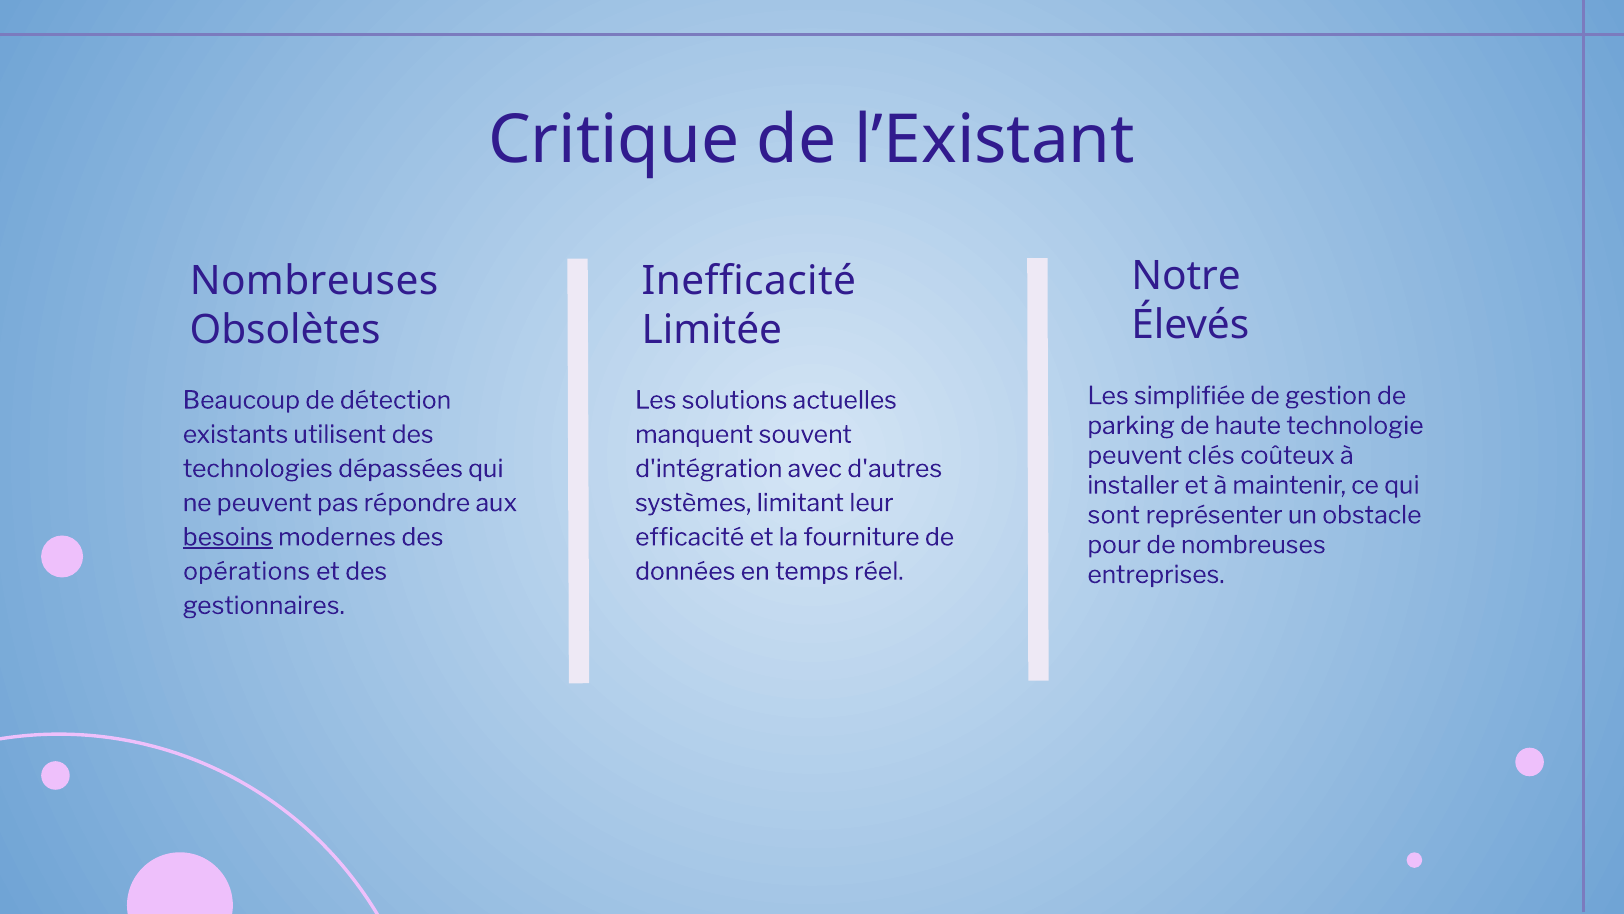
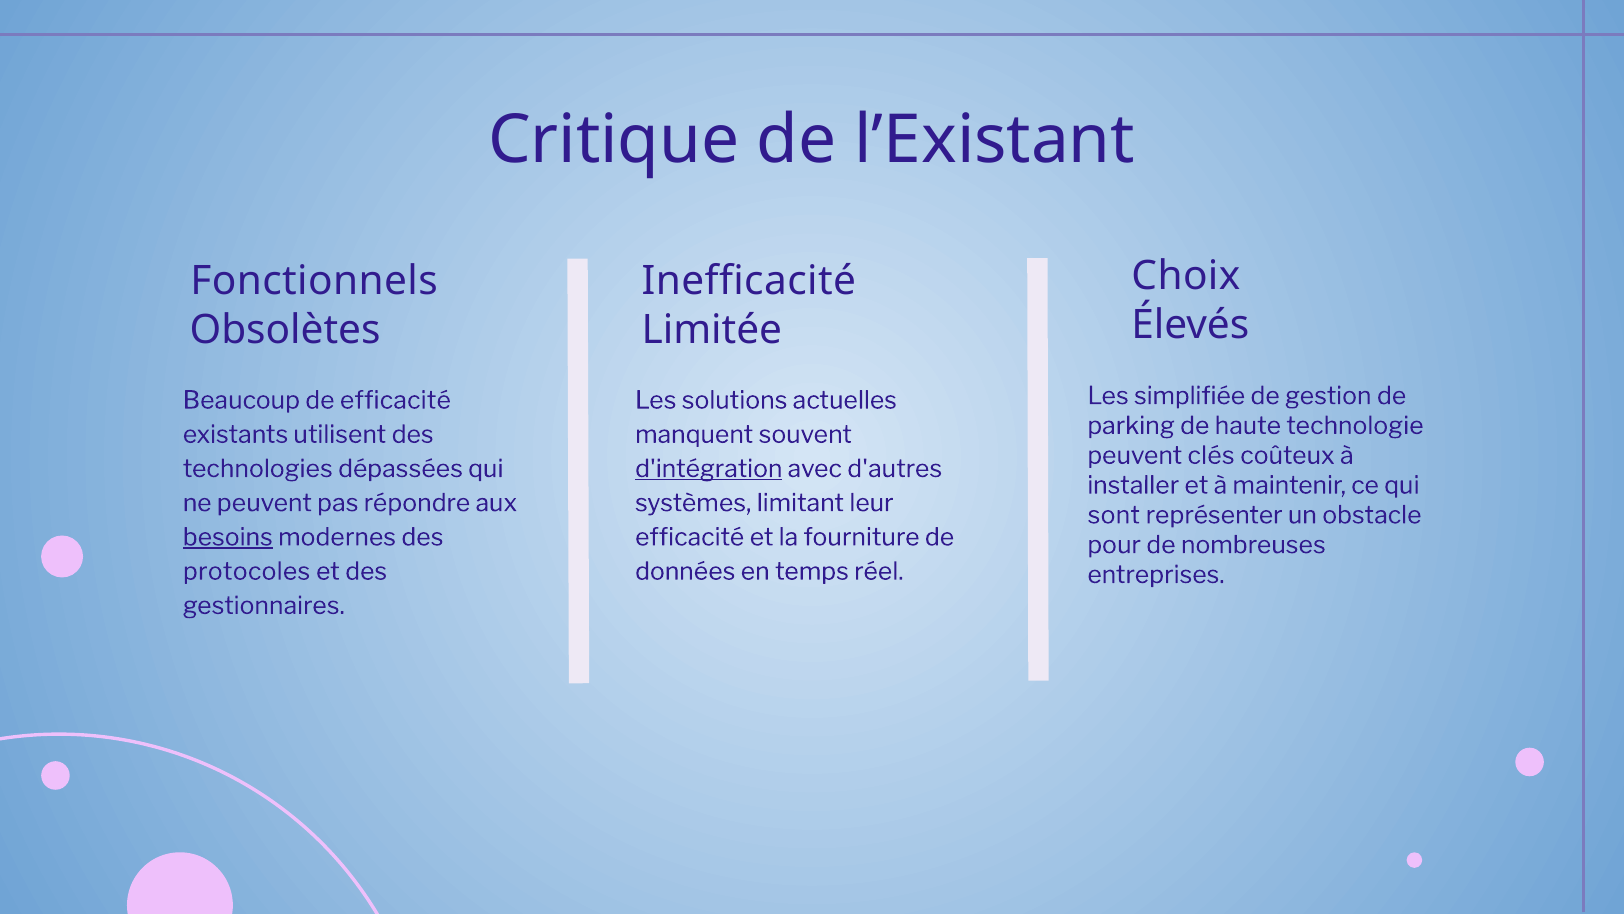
Notre: Notre -> Choix (1186, 276)
Nombreuses: Nombreuses -> Fonctionnels (314, 281)
de détection: détection -> efficacité (395, 400)
d'intégration underline: none -> present (709, 469)
opérations: opérations -> protocoles (247, 571)
